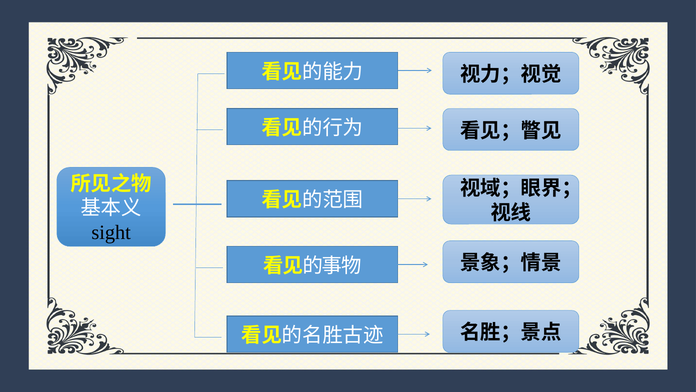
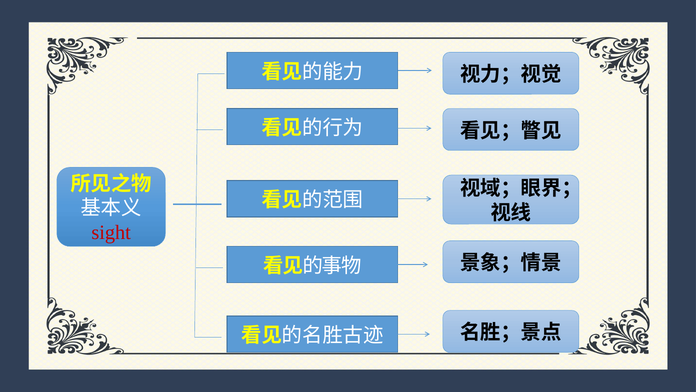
sight colour: black -> red (111, 232)
